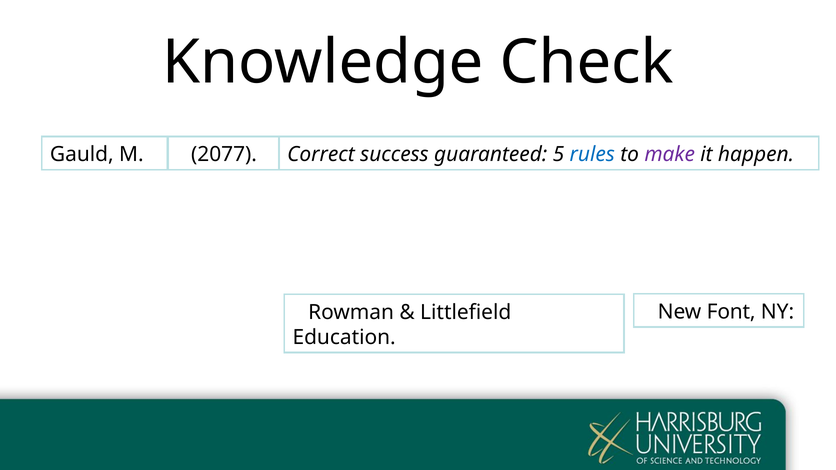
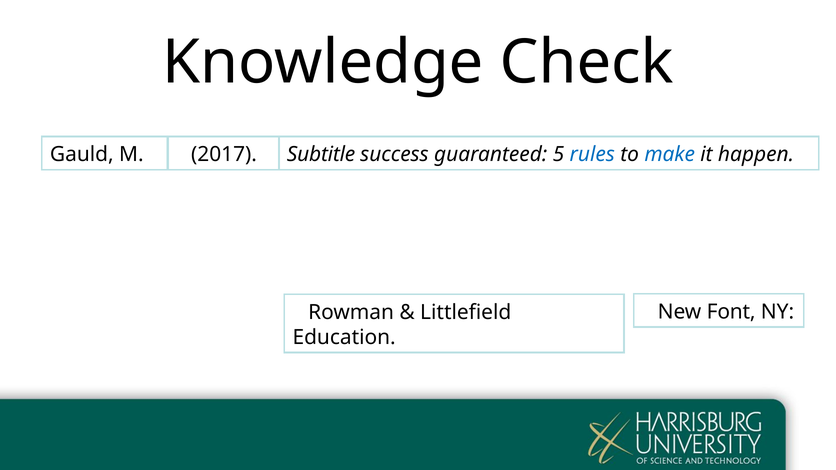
2077: 2077 -> 2017 (224, 155)
Correct: Correct -> Subtitle (321, 155)
make colour: purple -> blue (670, 155)
